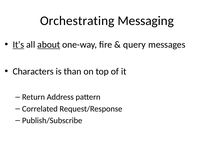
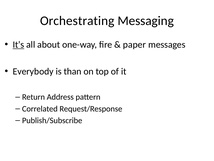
about underline: present -> none (49, 45)
query: query -> paper (134, 45)
Characters: Characters -> Everybody (33, 71)
